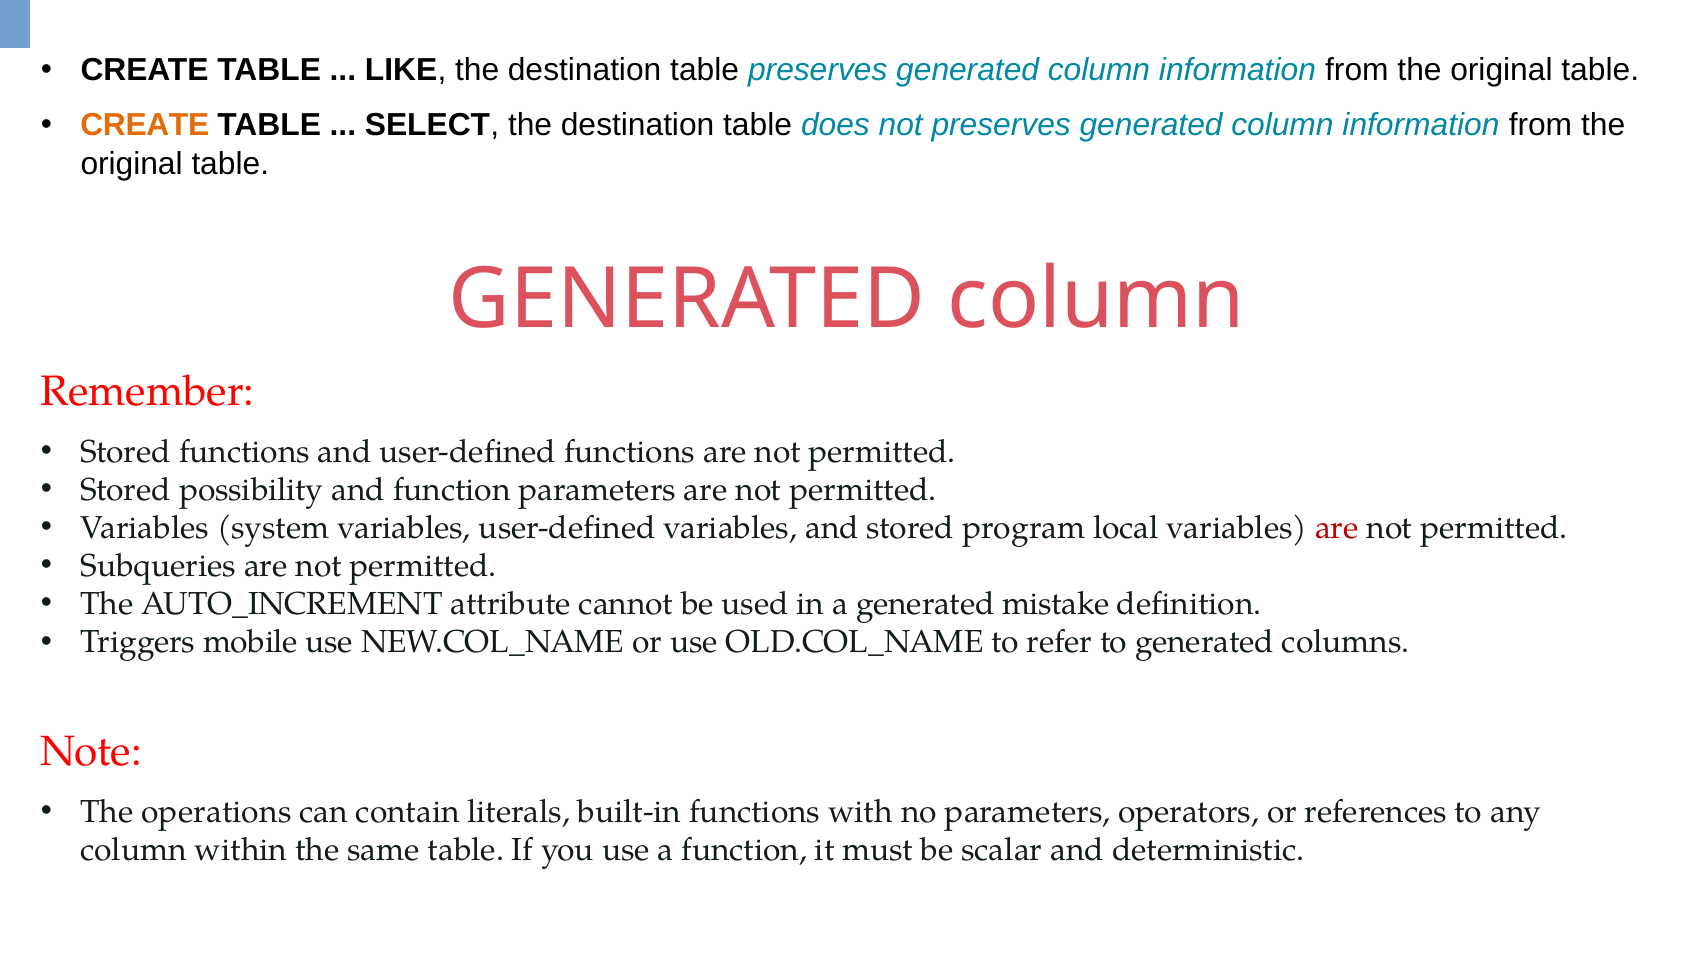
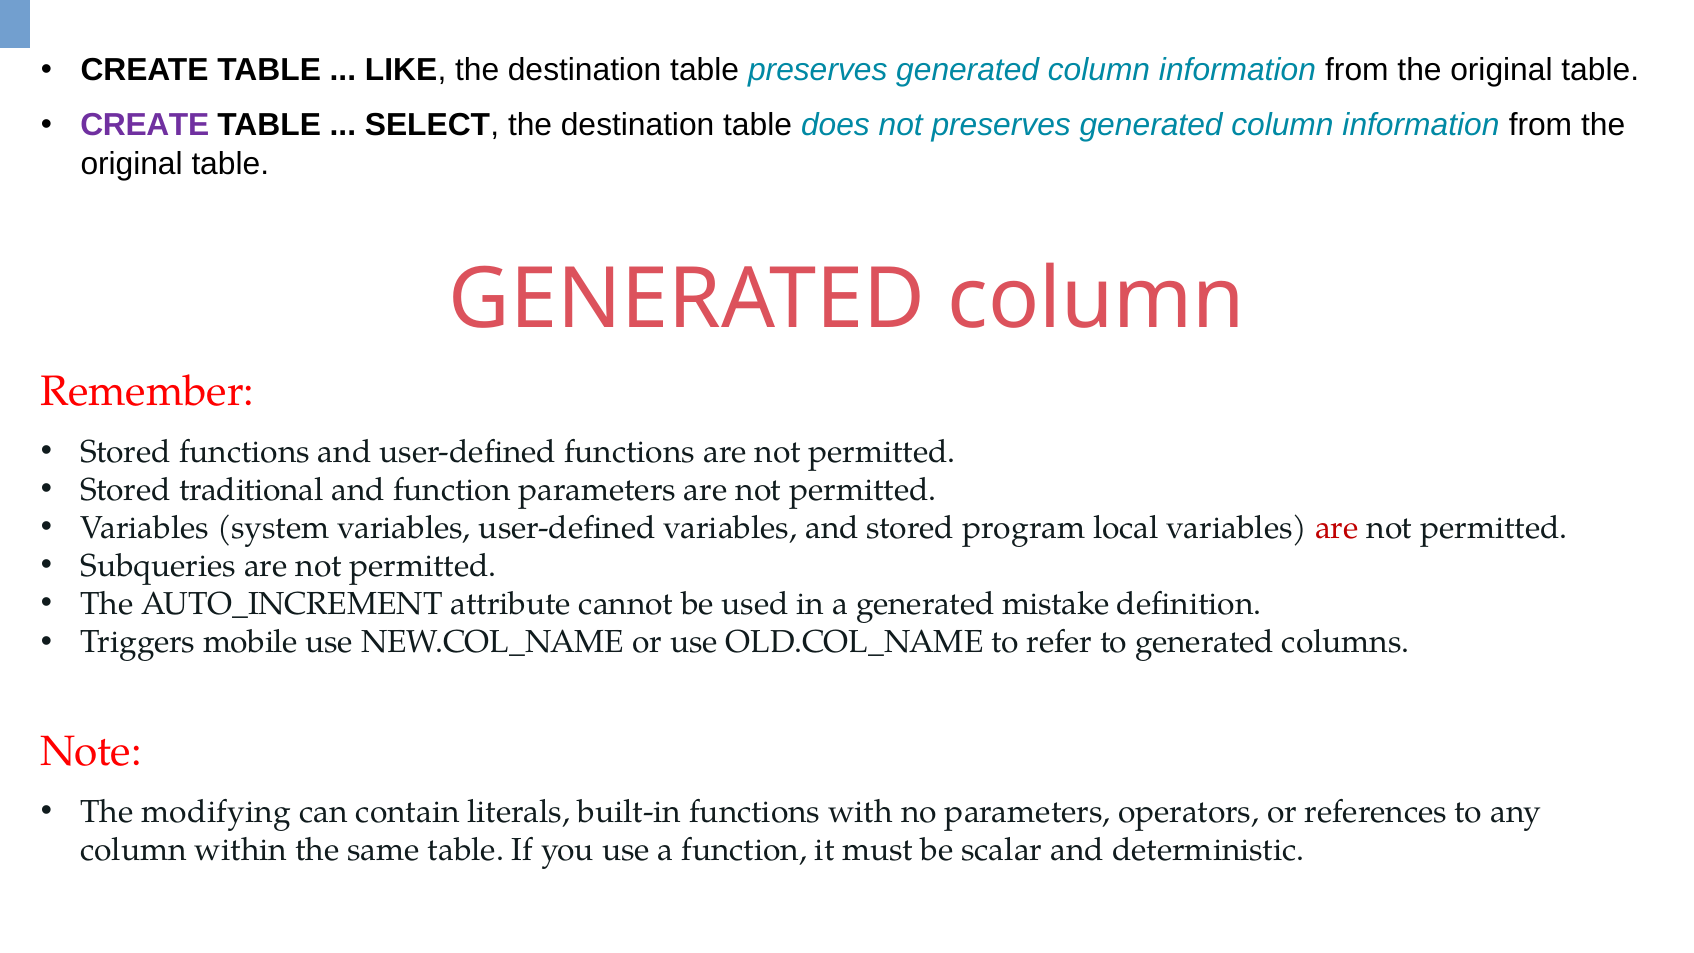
CREATE colour: orange -> purple (145, 125)
possibility: possibility -> traditional (251, 490)
operations: operations -> modifying (216, 812)
